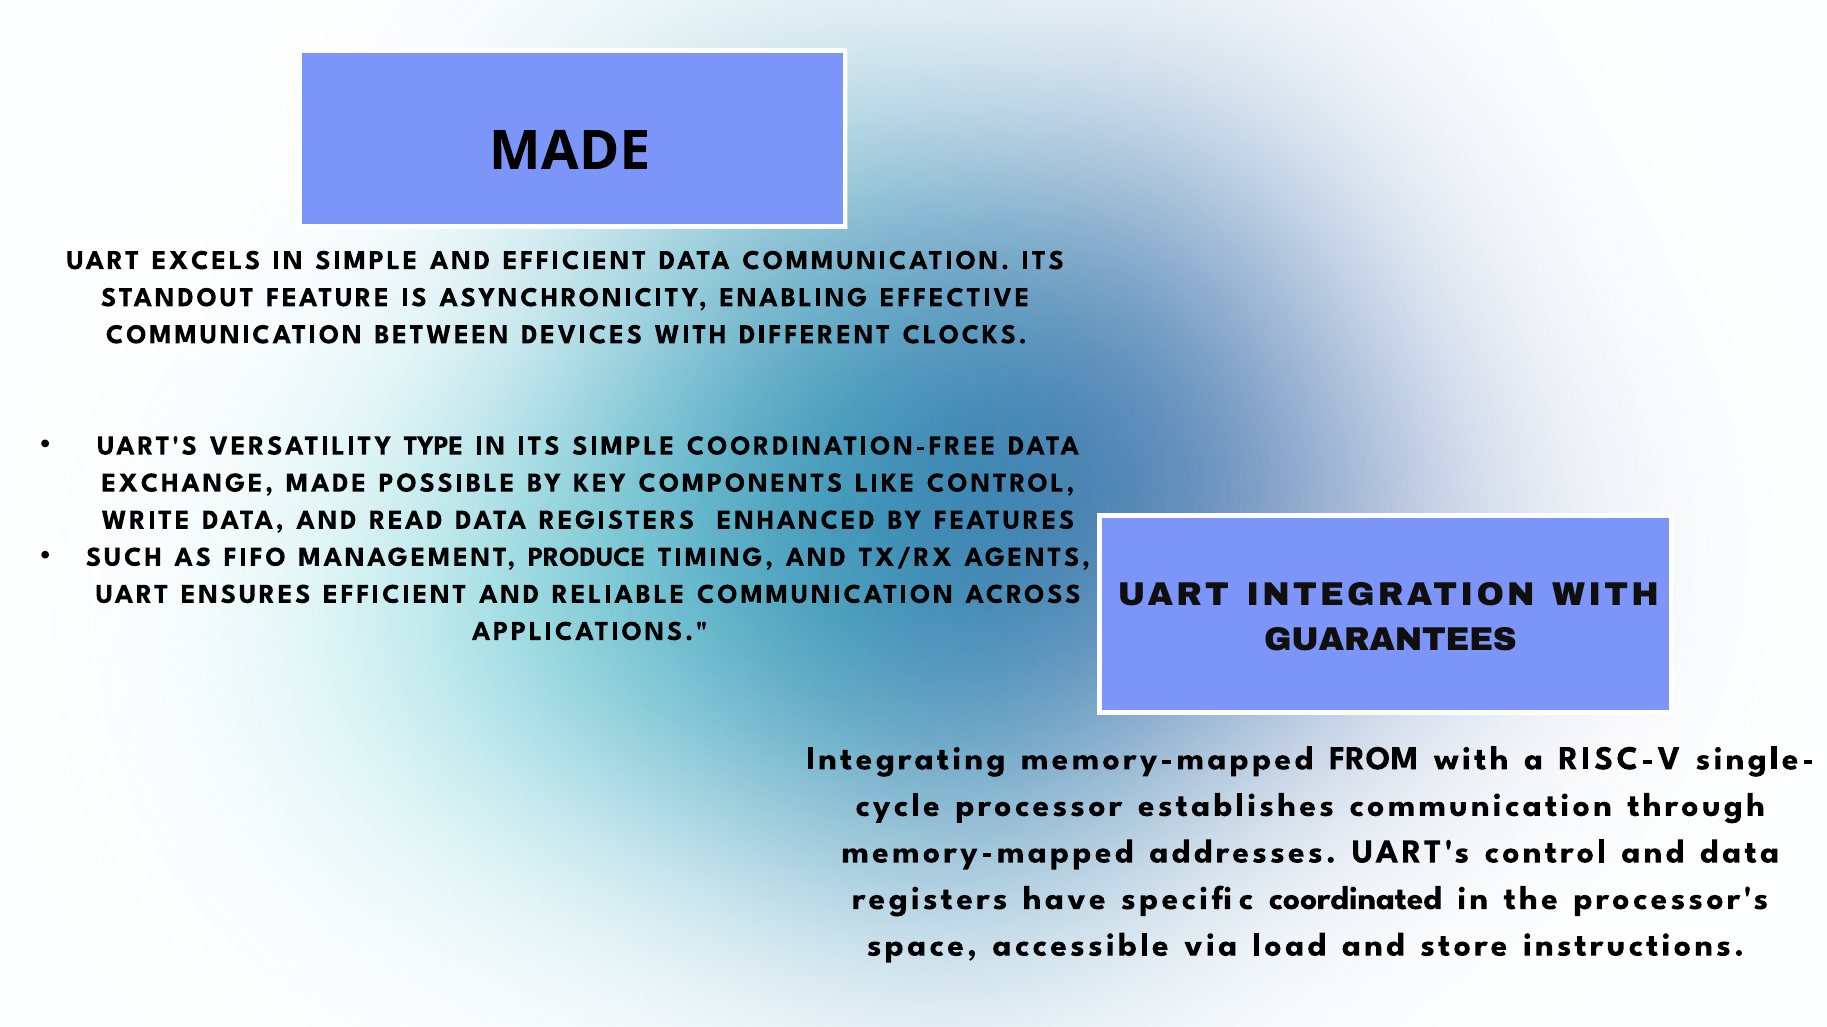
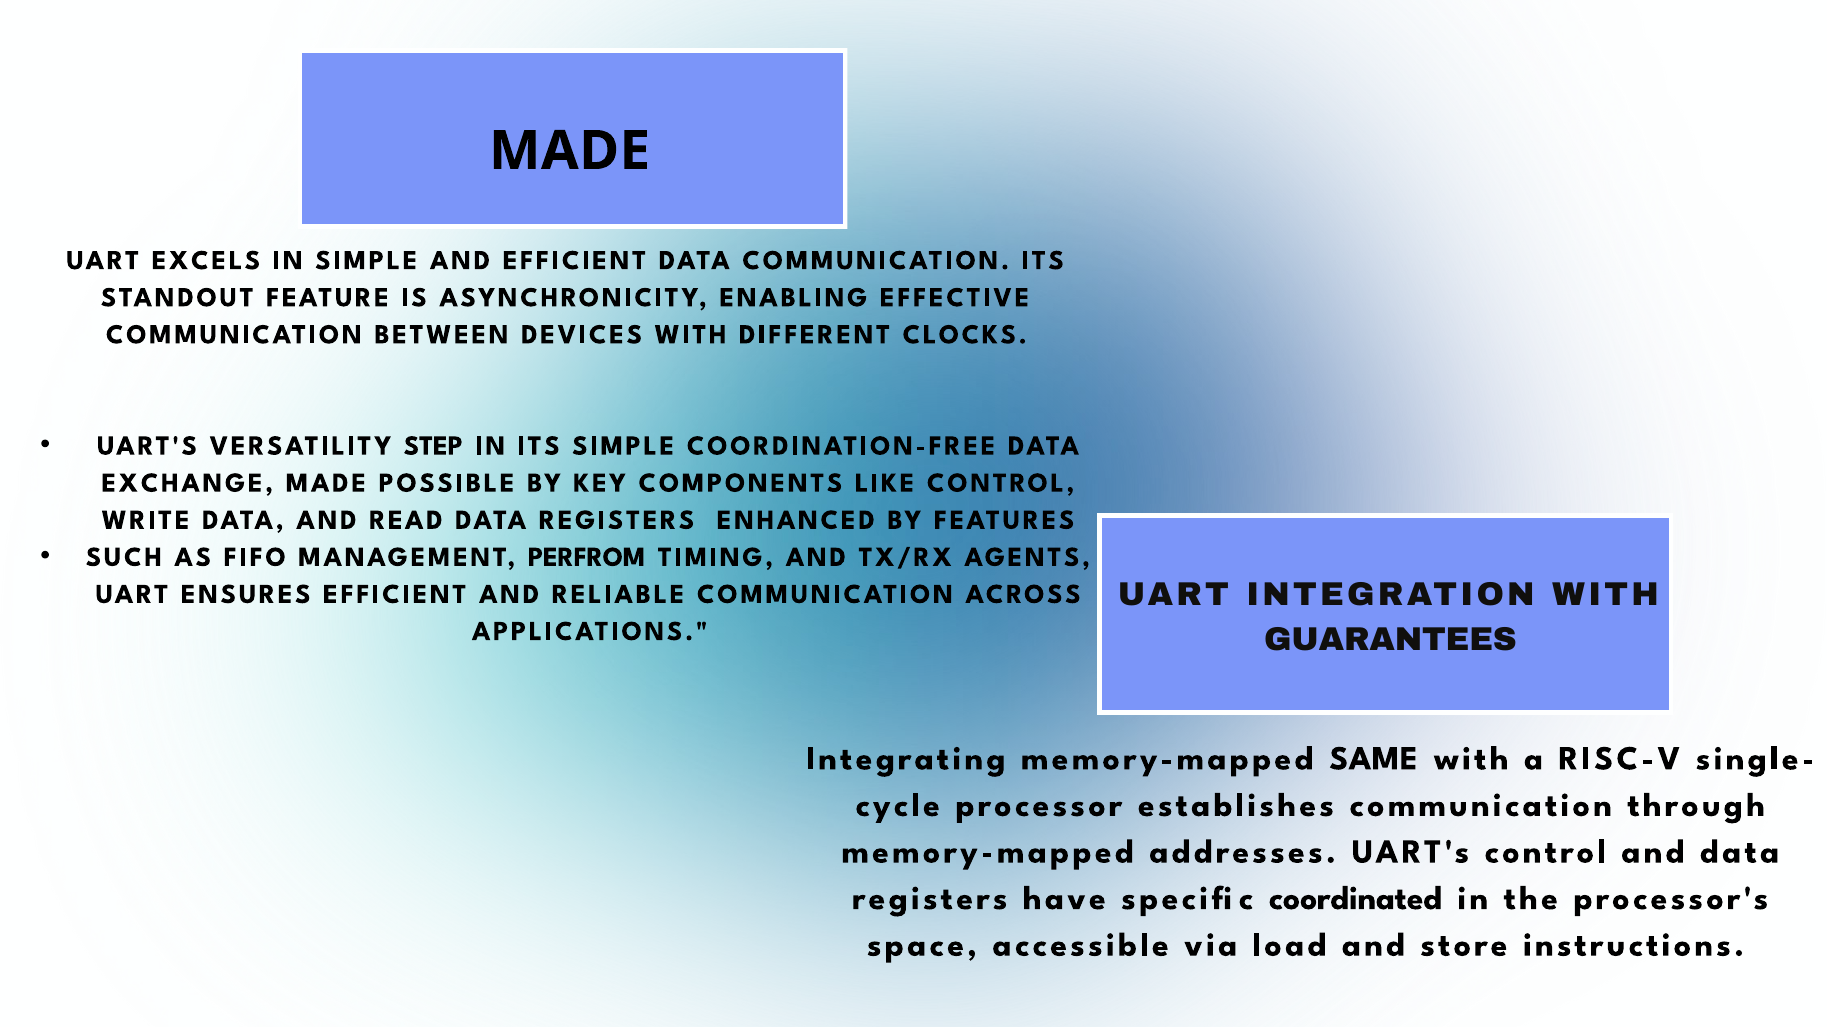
TYPE: TYPE -> STEP (433, 446)
PRODUCE: PRODUCE -> PERFROM (587, 557)
FROM: FROM -> SAME (1374, 759)
